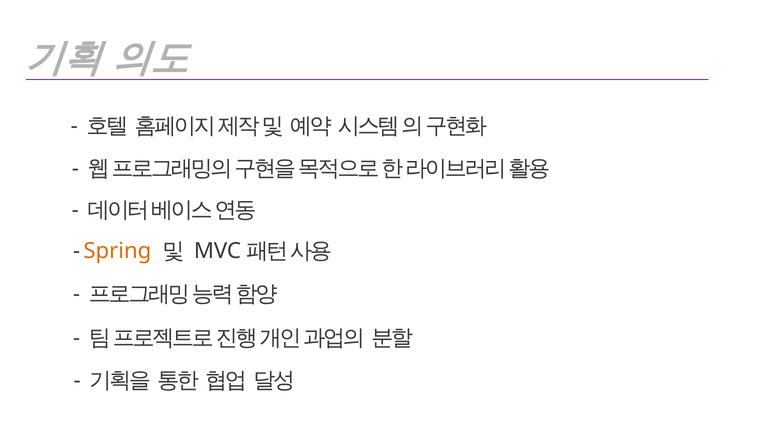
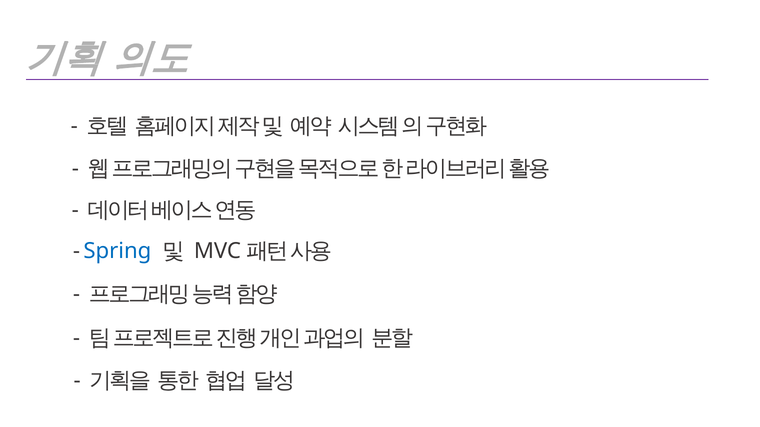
Spring colour: orange -> blue (117, 251)
